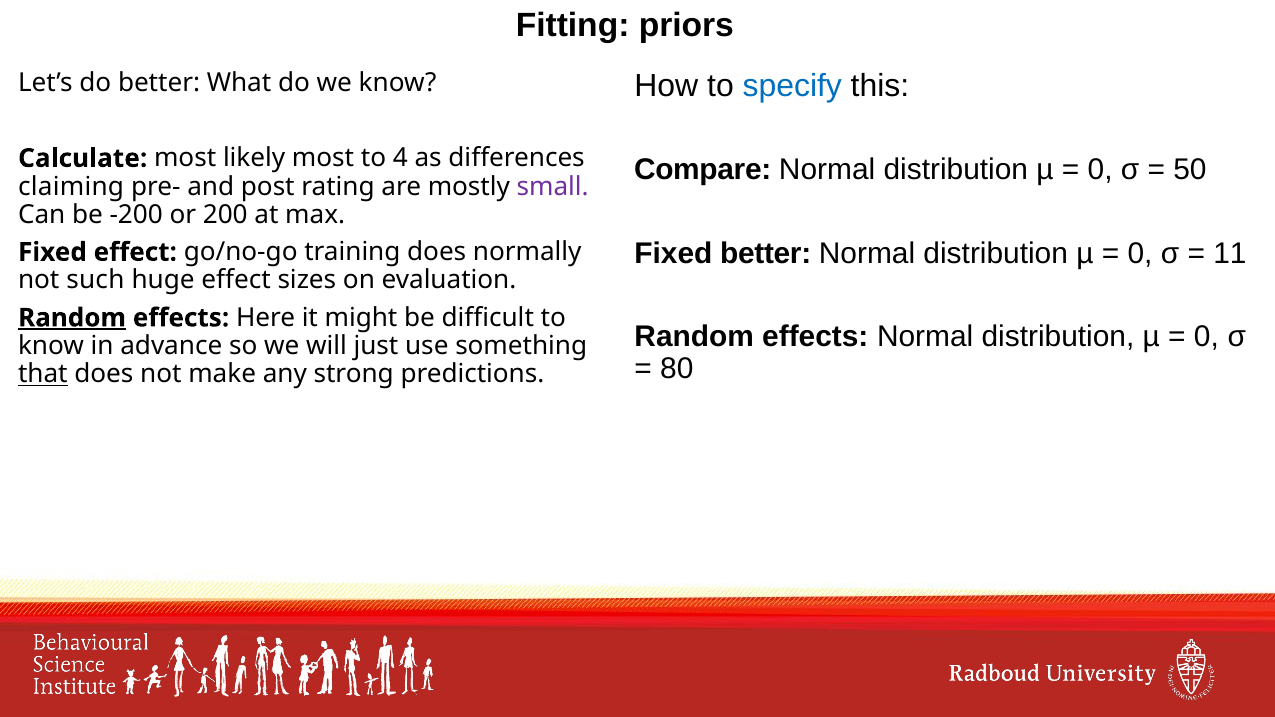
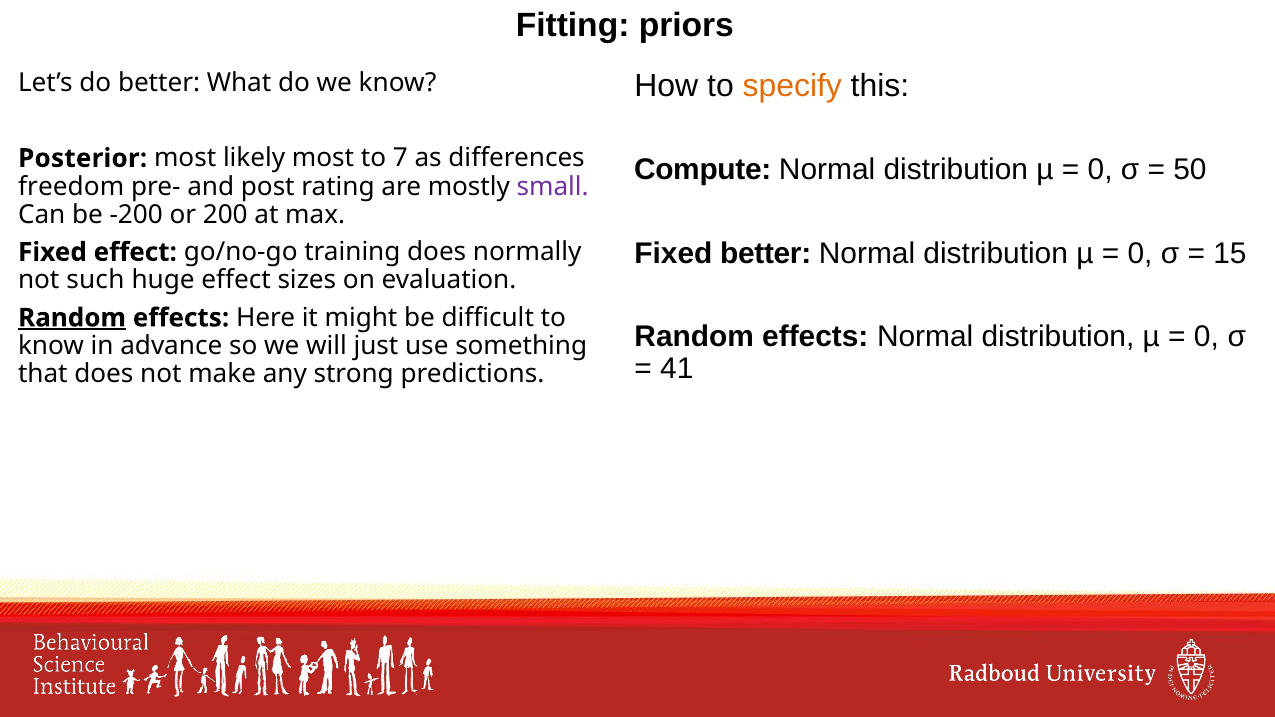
specify colour: blue -> orange (792, 86)
Calculate: Calculate -> Posterior (83, 158)
4: 4 -> 7 (400, 158)
Compare: Compare -> Compute (703, 170)
claiming: claiming -> freedom (71, 186)
11: 11 -> 15 (1230, 253)
80: 80 -> 41 (677, 369)
that underline: present -> none (43, 374)
